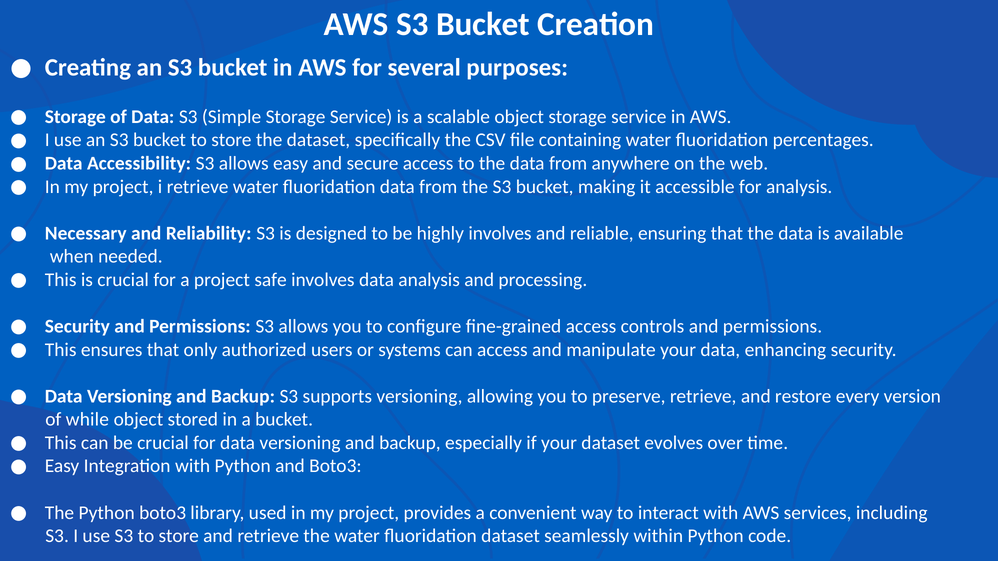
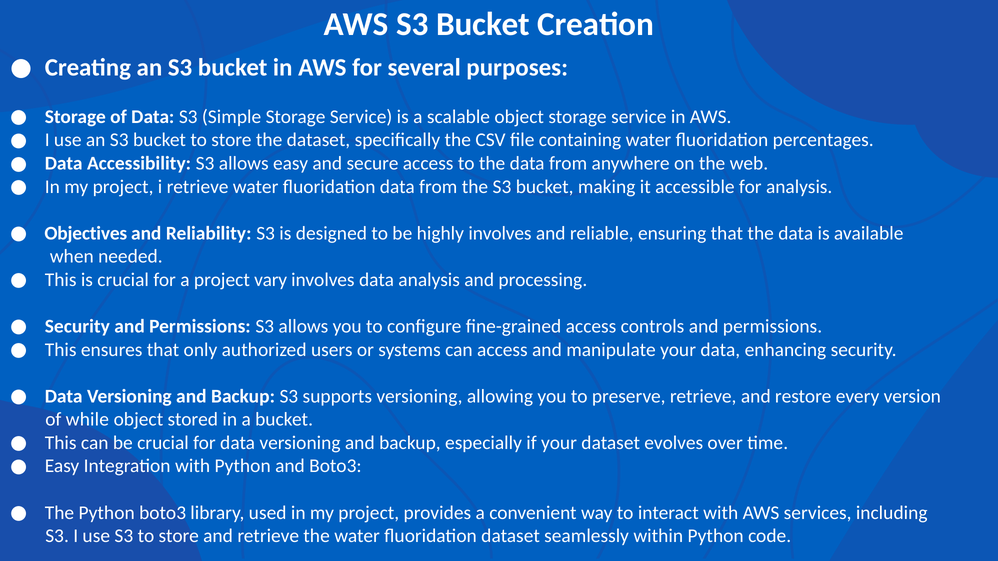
Necessary: Necessary -> Objectives (86, 233)
safe: safe -> vary (271, 280)
